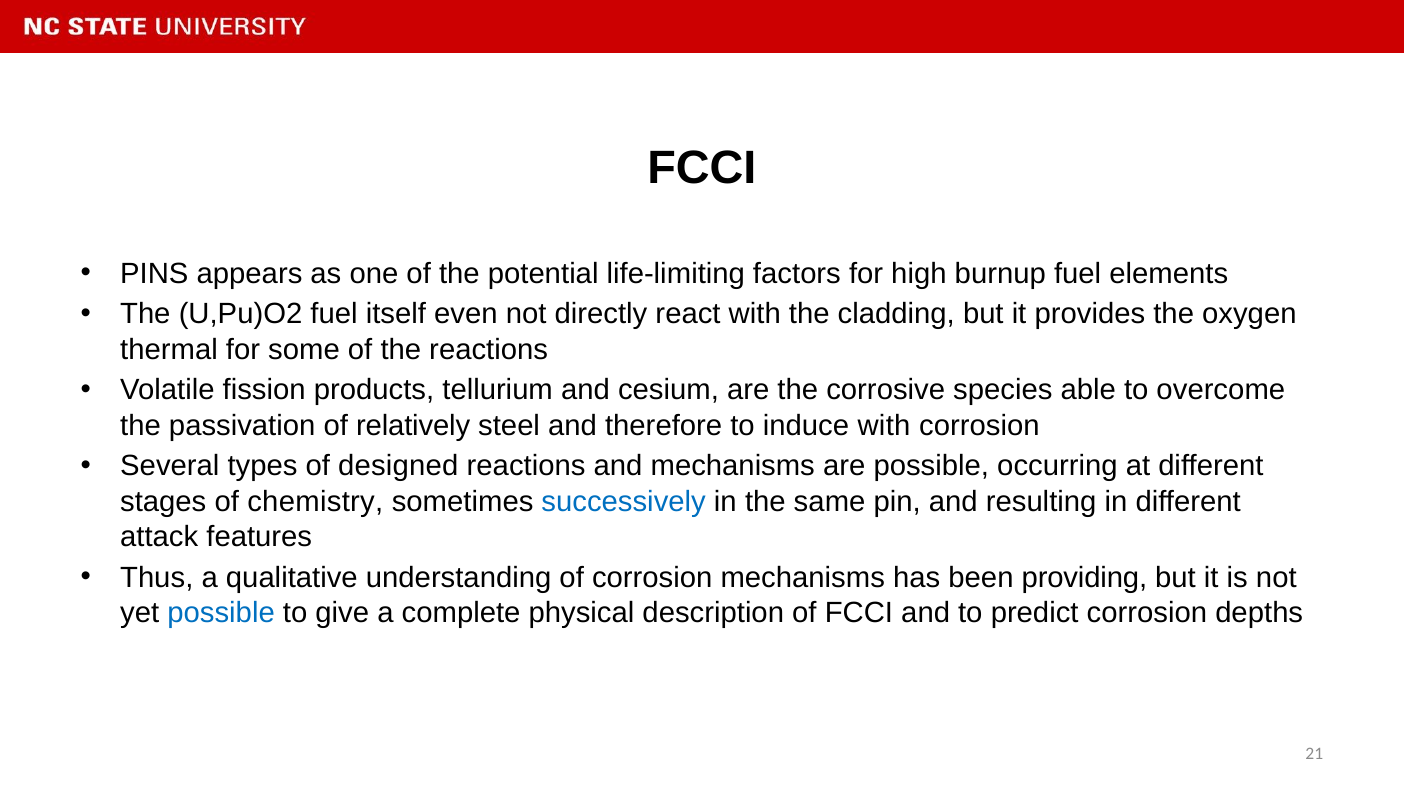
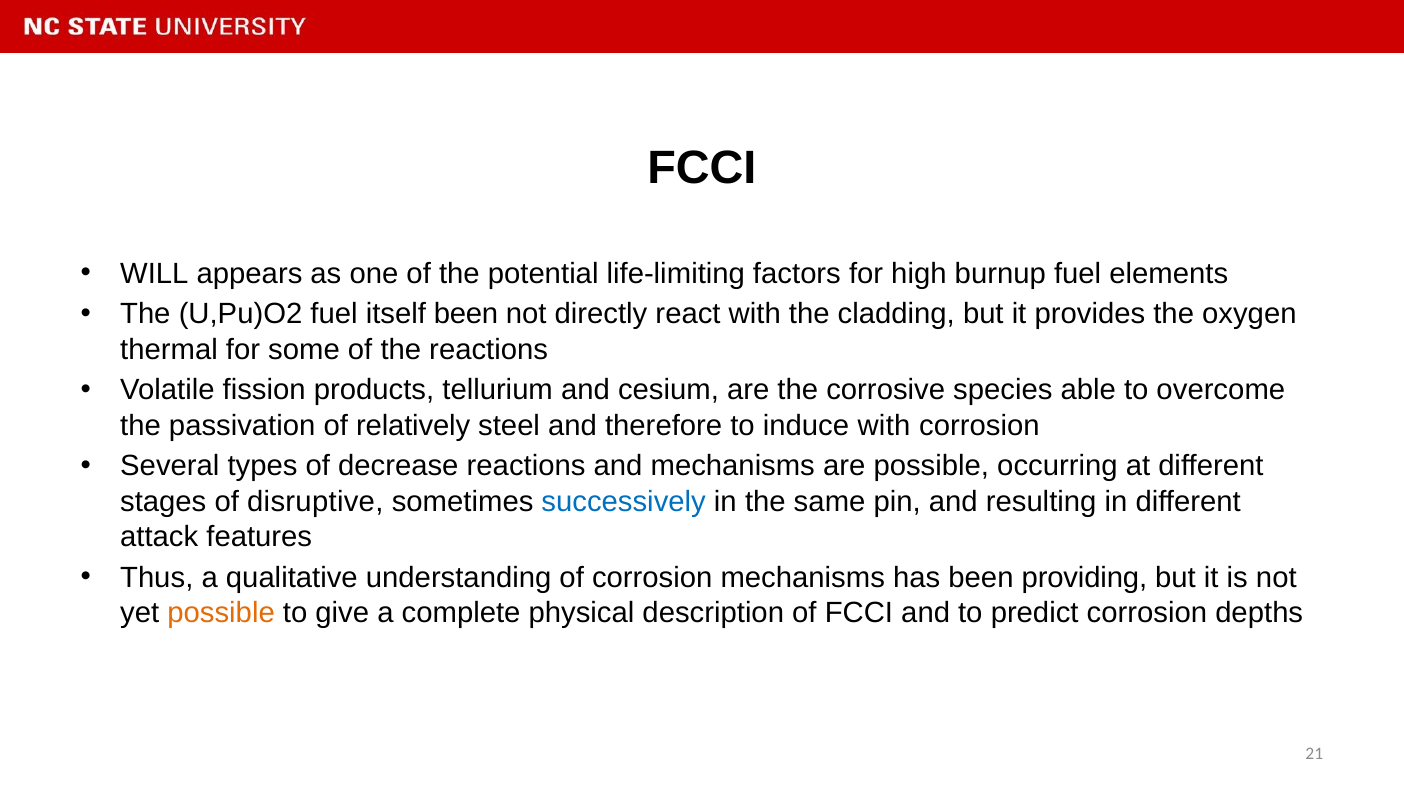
PINS: PINS -> WILL (154, 274)
itself even: even -> been (466, 315)
designed: designed -> decrease (398, 467)
chemistry: chemistry -> disruptive (315, 502)
possible colour: blue -> orange (221, 613)
